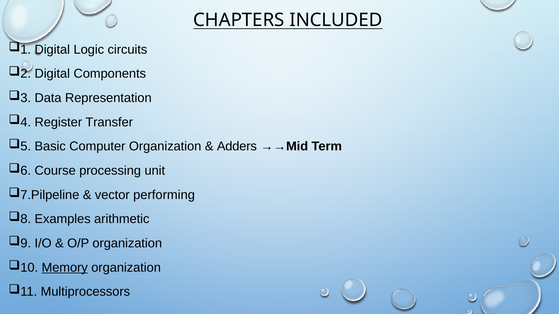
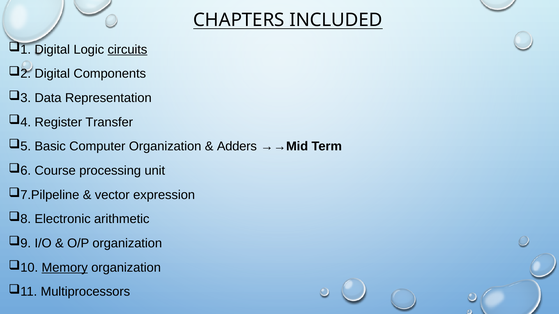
circuits underline: none -> present (127, 50)
performing: performing -> expression (164, 195)
Examples: Examples -> Electronic (63, 219)
